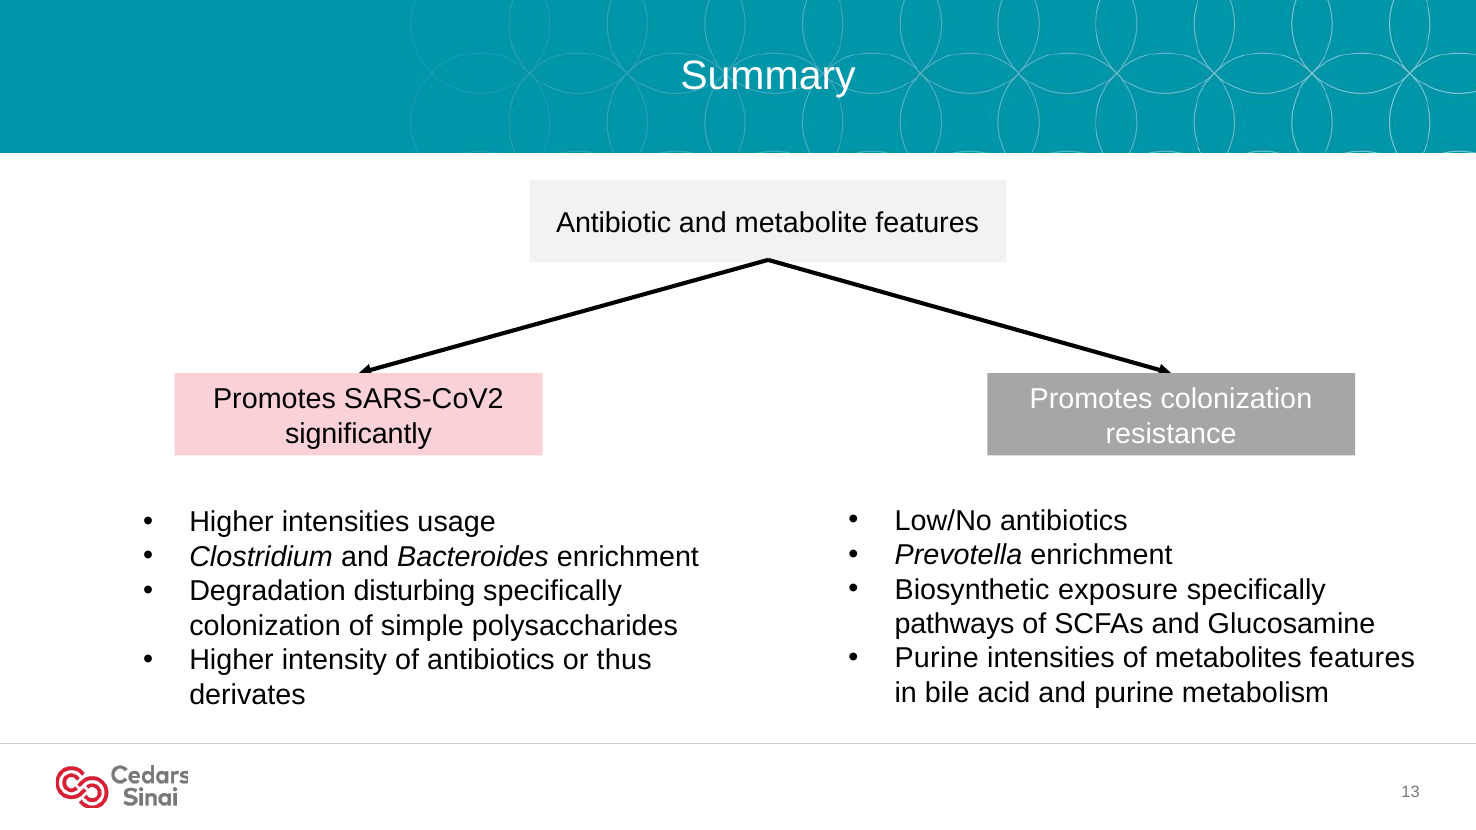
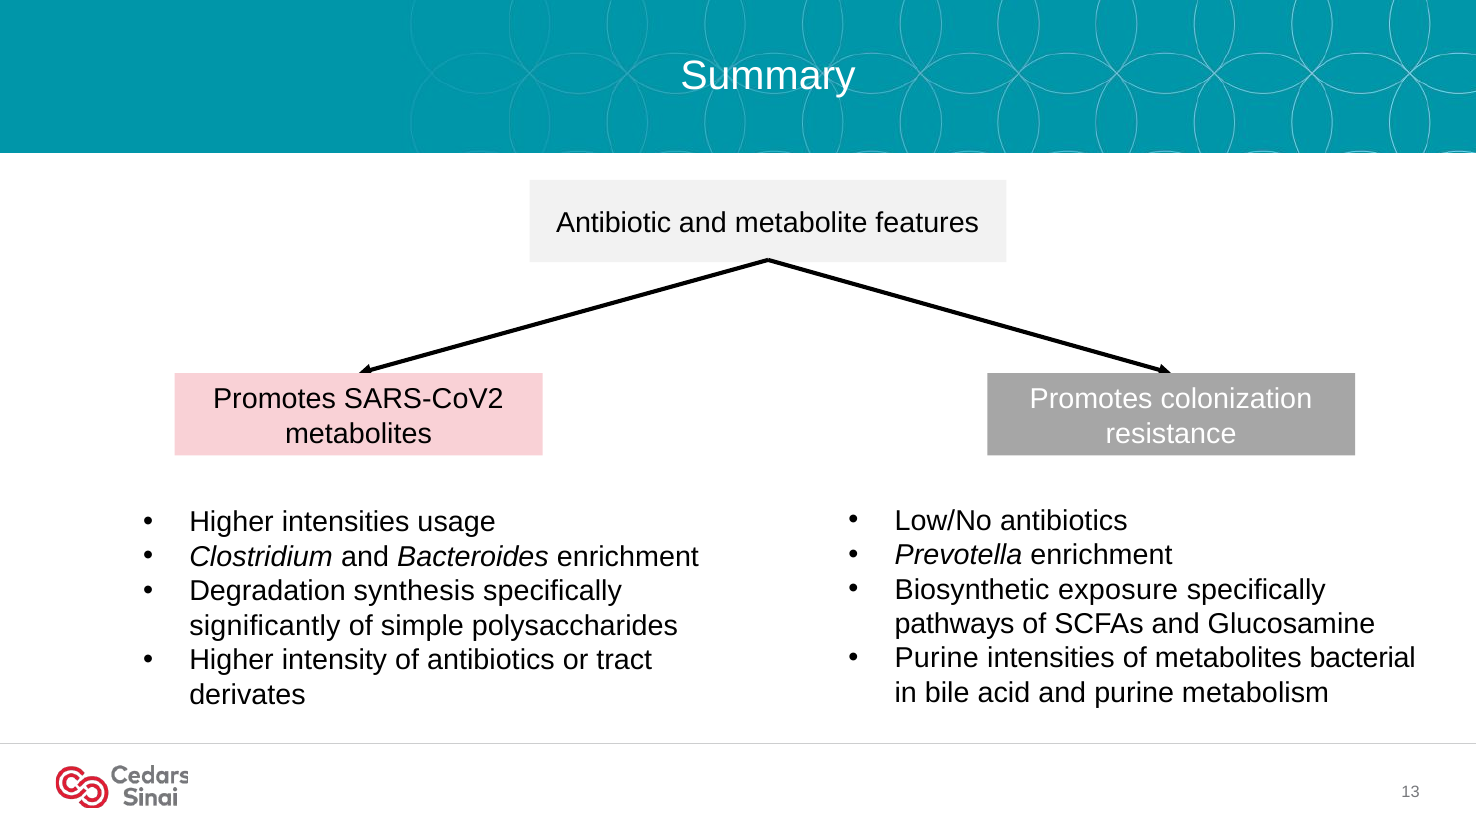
significantly: significantly -> metabolites (358, 434)
disturbing: disturbing -> synthesis (414, 592)
colonization: colonization -> significantly (265, 626)
metabolites features: features -> bacterial (1363, 659)
thus: thus -> tract (624, 661)
